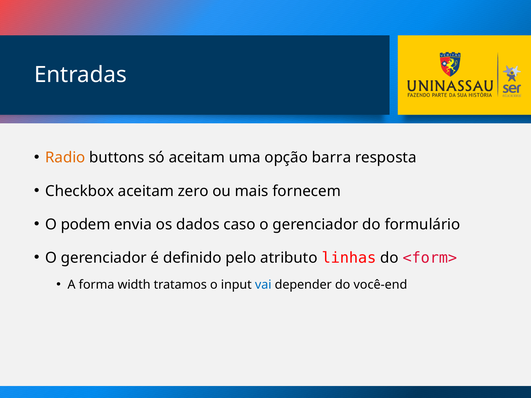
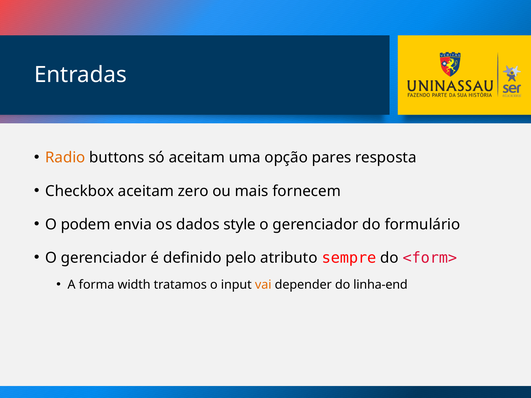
barra: barra -> pares (332, 158)
caso: caso -> style (240, 225)
linhas: linhas -> sempre (349, 258)
vai colour: blue -> orange (263, 285)
você-end: você-end -> linha-end (380, 285)
